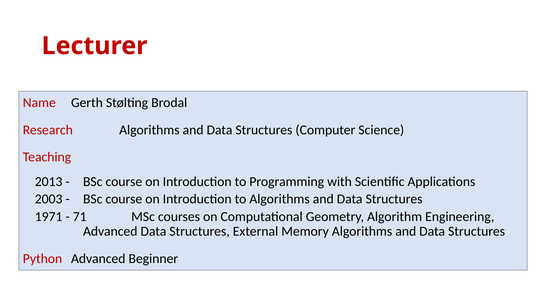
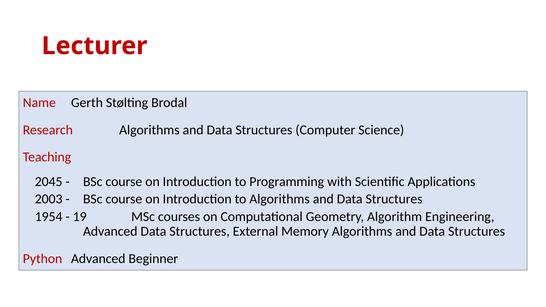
2013: 2013 -> 2045 (49, 182)
1971: 1971 -> 1954 (49, 217)
71: 71 -> 19 (80, 217)
